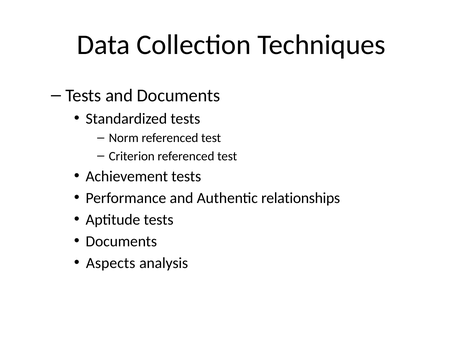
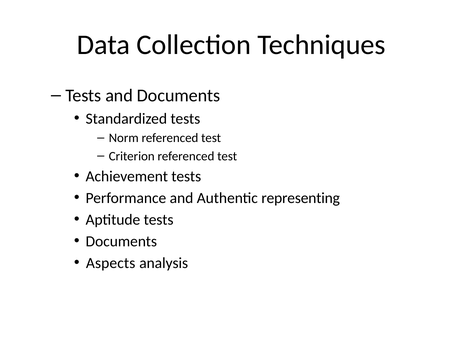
relationships: relationships -> representing (301, 198)
